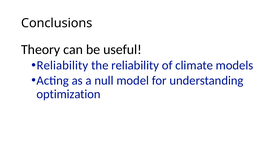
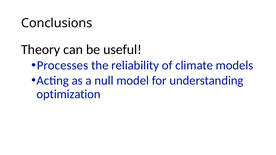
Reliability: Reliability -> Processes (62, 65)
